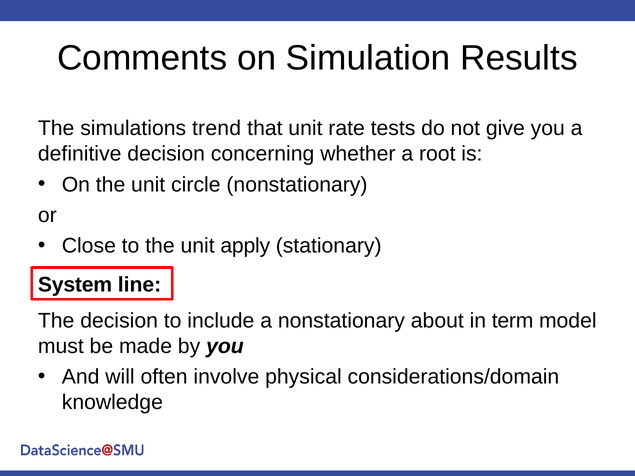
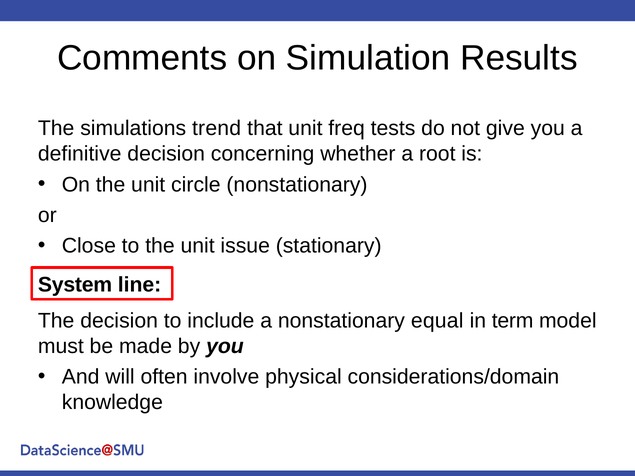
rate: rate -> freq (347, 129)
apply: apply -> issue (245, 246)
about: about -> equal (437, 321)
